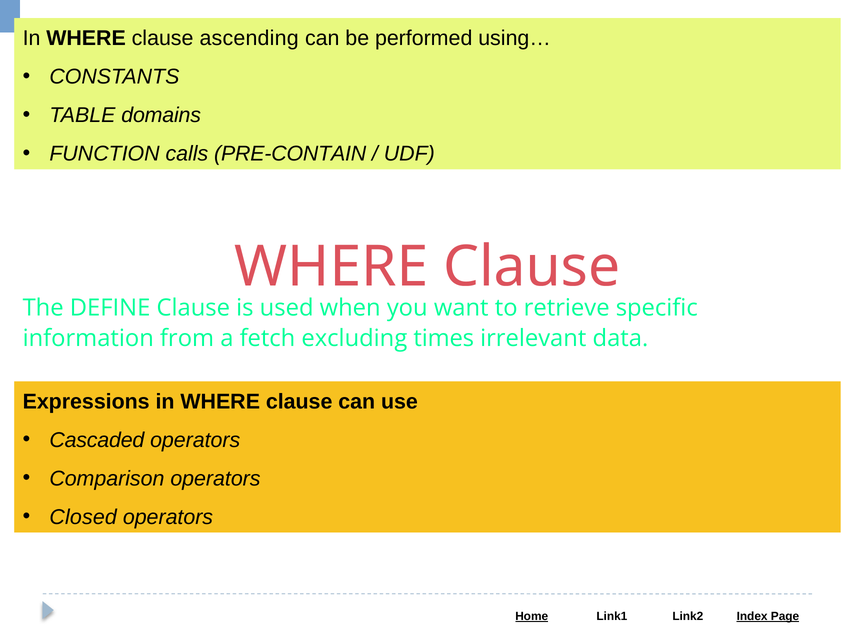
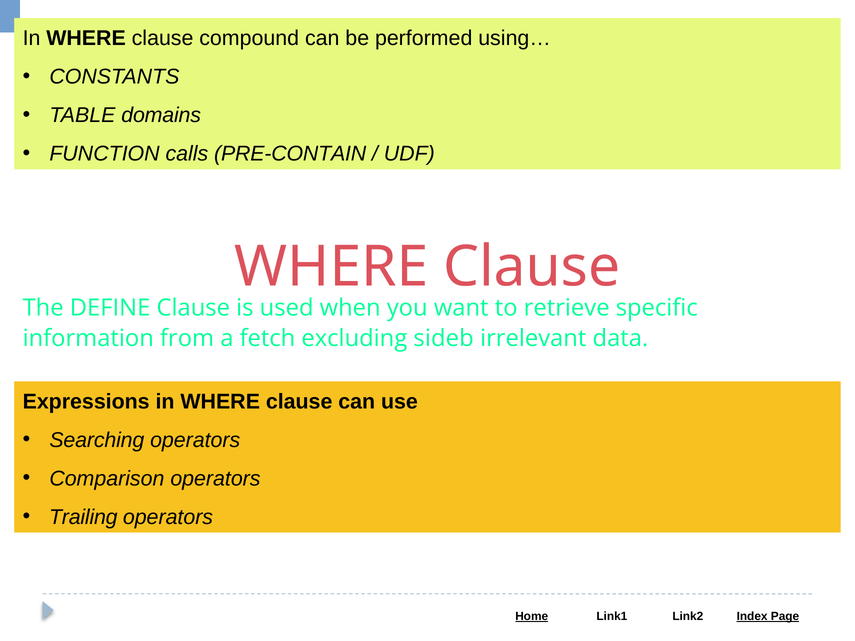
ascending: ascending -> compound (249, 38)
times: times -> sideb (444, 339)
Cascaded: Cascaded -> Searching (97, 440)
Closed: Closed -> Trailing (83, 517)
